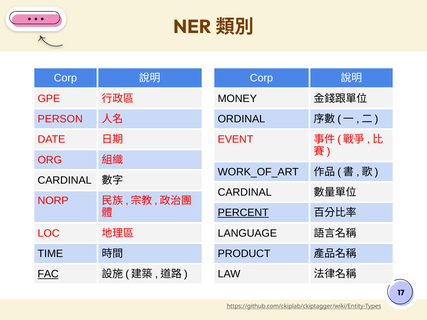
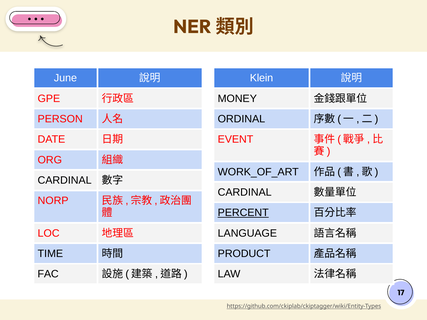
Corp: Corp -> June (65, 78)
Corp: Corp -> Klein (261, 78)
FAC underline: present -> none (48, 274)
